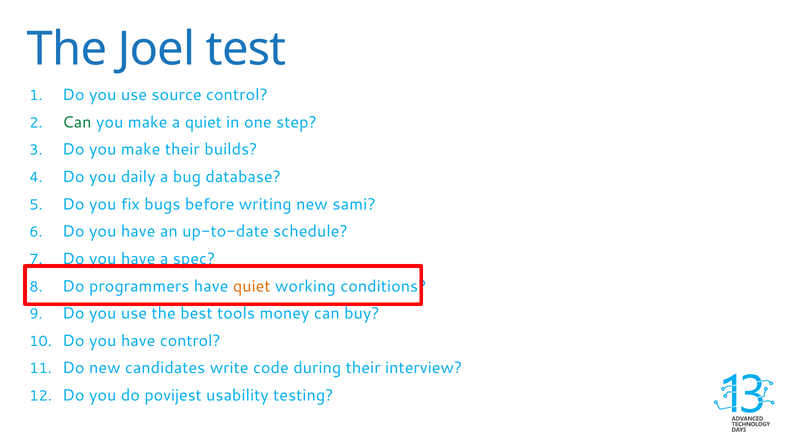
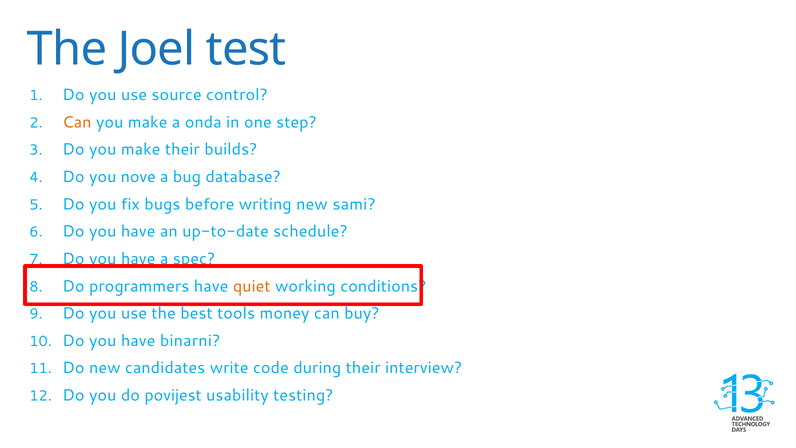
Can colour: green -> orange (77, 122)
a quiet: quiet -> onda (203, 122)
daily: daily -> nove (138, 177)
have control: control -> binarni (190, 341)
